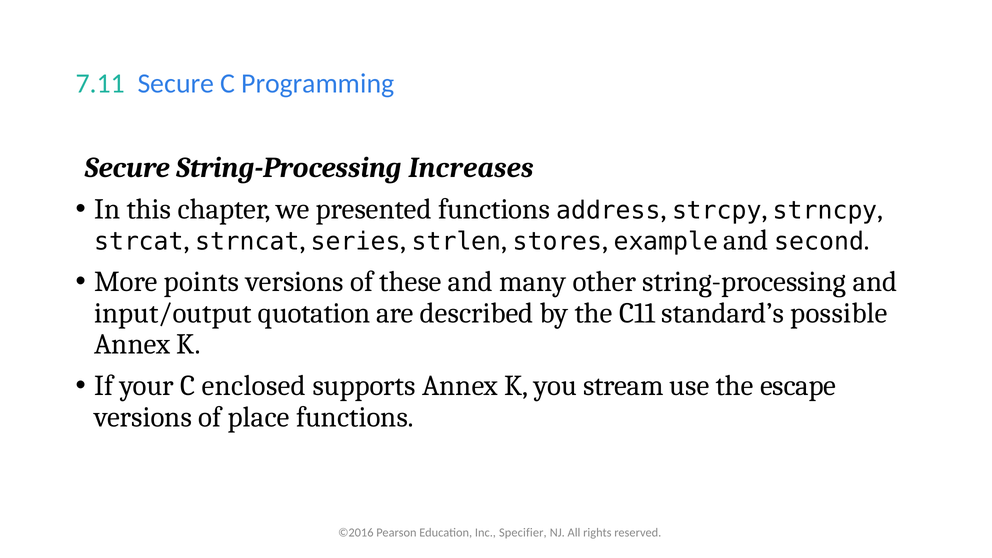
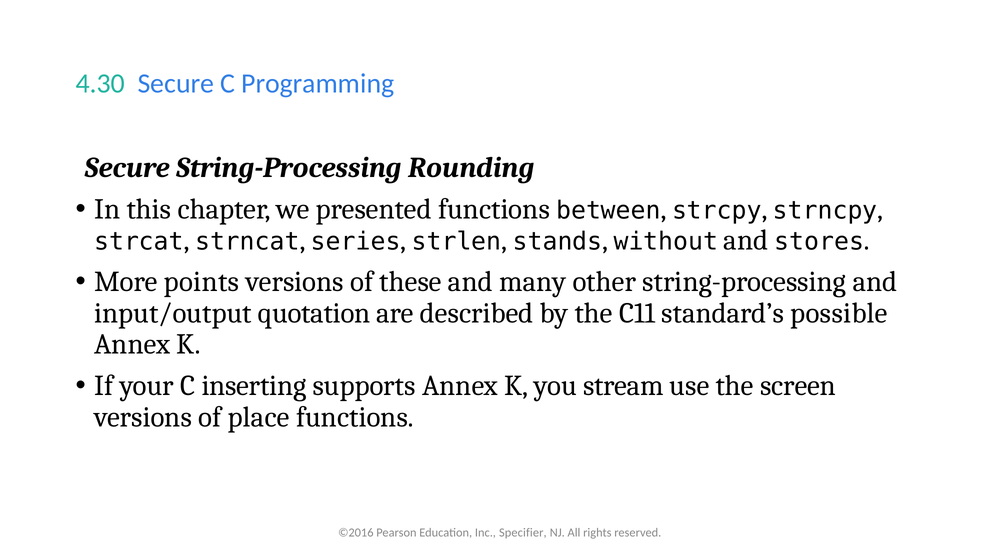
7.11: 7.11 -> 4.30 (100, 83)
Increases: Increases -> Rounding (471, 168)
address: address -> between (608, 211)
stores: stores -> stands (558, 242)
example: example -> without (666, 242)
second: second -> stores (819, 242)
enclosed: enclosed -> inserting (254, 386)
escape: escape -> screen (798, 386)
